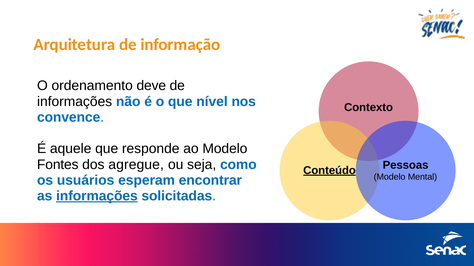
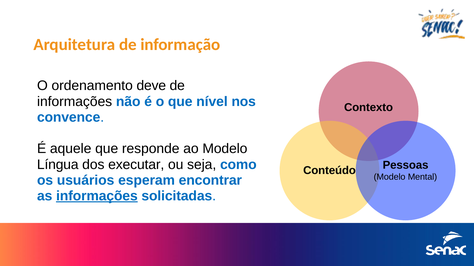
Fontes: Fontes -> Língua (58, 165)
agregue: agregue -> executar (136, 165)
Conteúdo underline: present -> none (329, 171)
